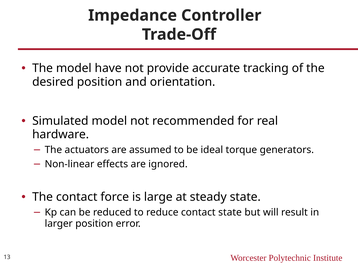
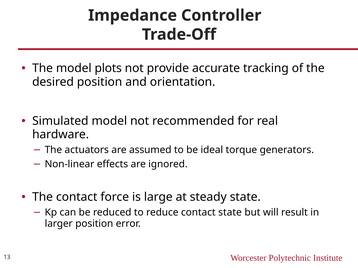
have: have -> plots (108, 68)
